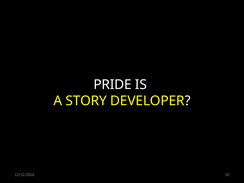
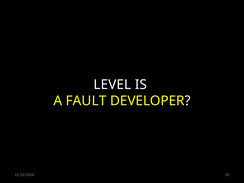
PRIDE: PRIDE -> LEVEL (112, 85)
STORY: STORY -> FAULT (86, 101)
